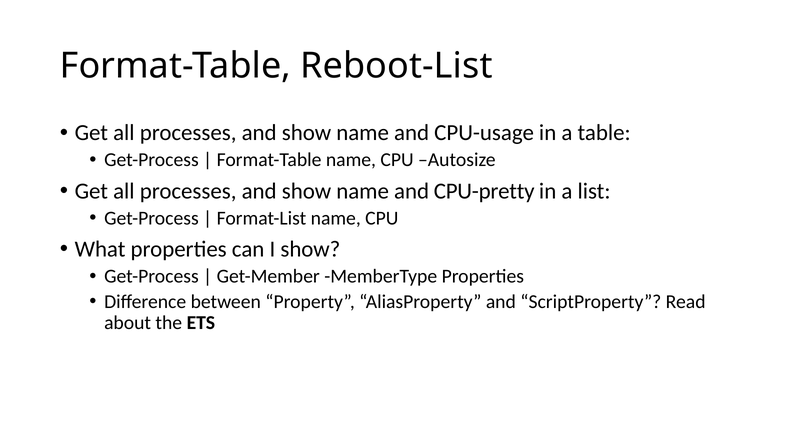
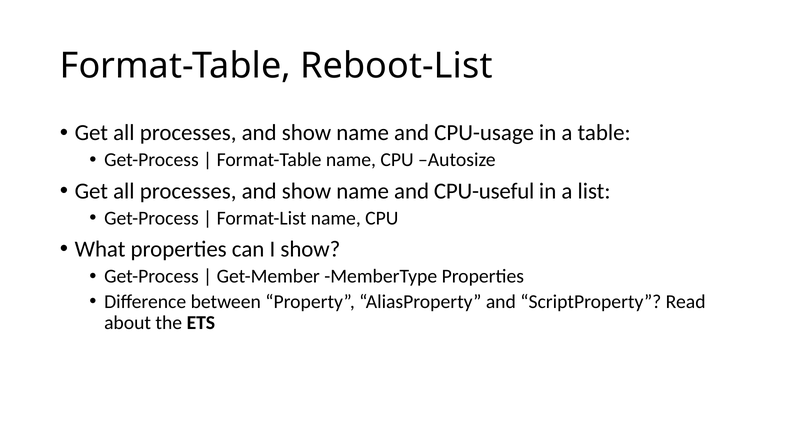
CPU-pretty: CPU-pretty -> CPU-useful (484, 191)
